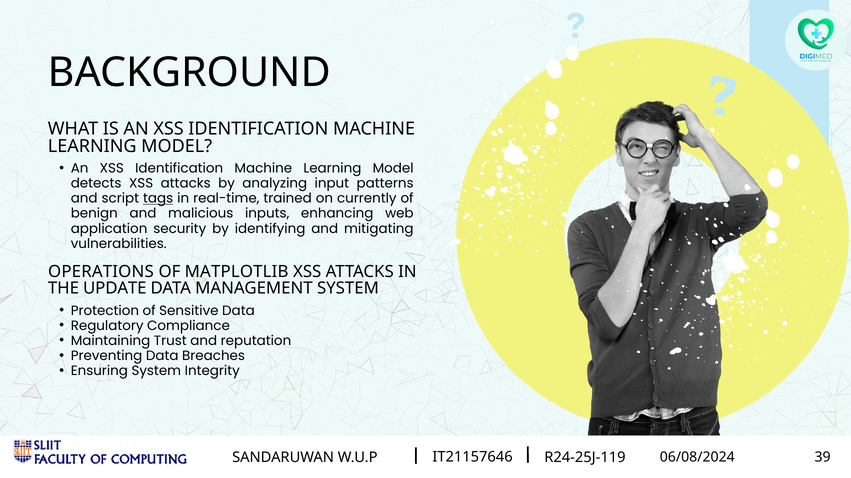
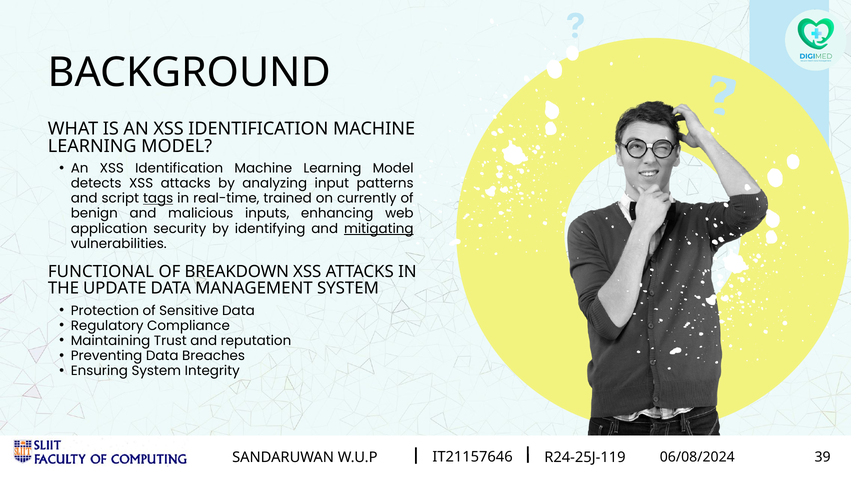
mitigating underline: none -> present (379, 229)
OPERATIONS: OPERATIONS -> FUNCTIONAL (101, 272)
MATPLOTLIB: MATPLOTLIB -> BREAKDOWN (237, 272)
